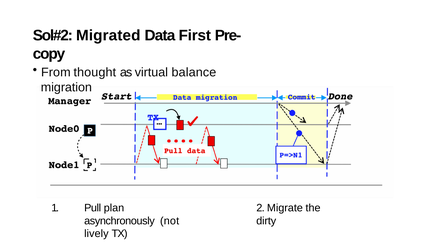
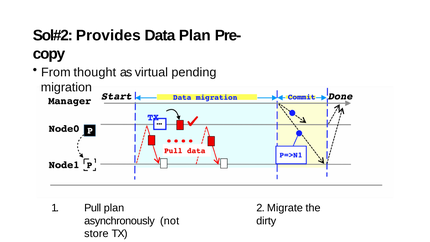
Migrated: Migrated -> Provides (108, 35)
Data First: First -> Plan (195, 35)
balance: balance -> pending (194, 72)
lively: lively -> store (96, 234)
